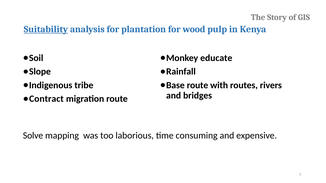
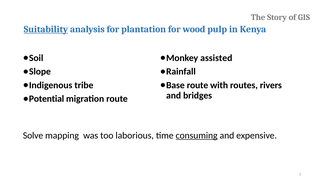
educate: educate -> assisted (216, 58)
Contract: Contract -> Potential (47, 99)
consuming underline: none -> present (197, 136)
